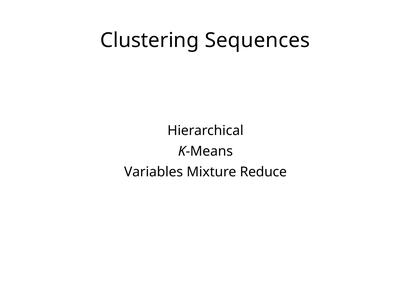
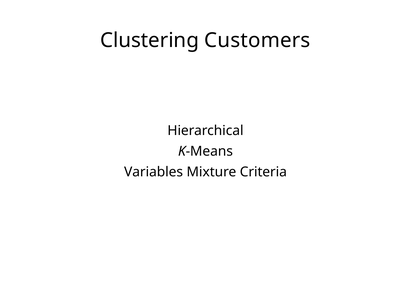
Sequences: Sequences -> Customers (257, 40)
Reduce: Reduce -> Criteria (263, 172)
